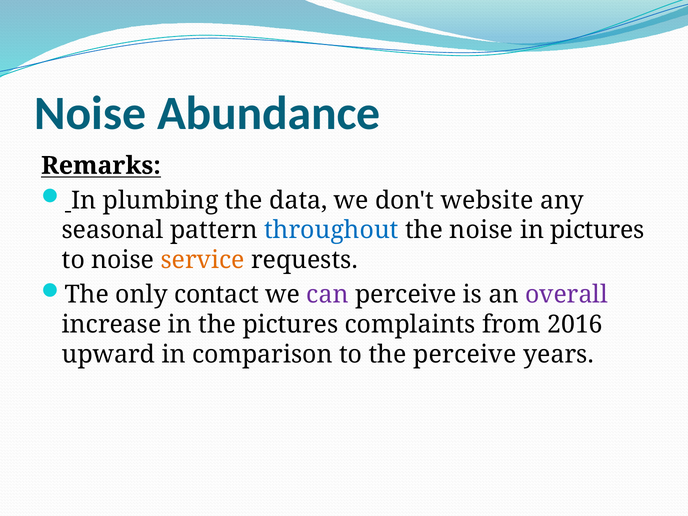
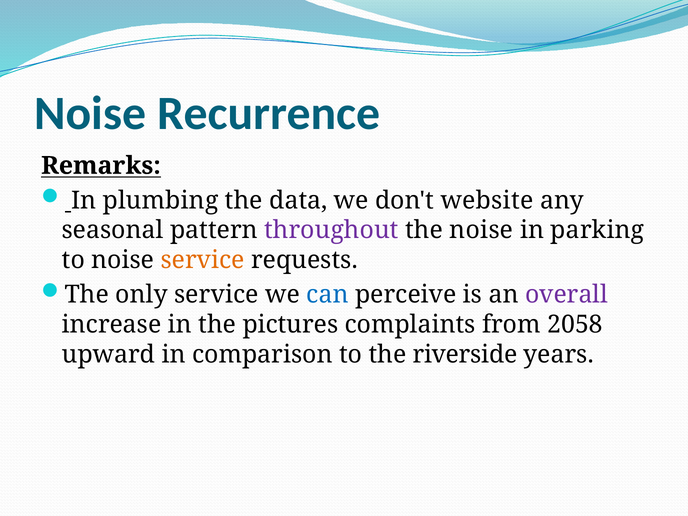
Abundance: Abundance -> Recurrence (269, 114)
throughout colour: blue -> purple (331, 230)
in pictures: pictures -> parking (597, 230)
only contact: contact -> service (216, 295)
can colour: purple -> blue (328, 295)
2016: 2016 -> 2058 (575, 325)
the perceive: perceive -> riverside (465, 354)
